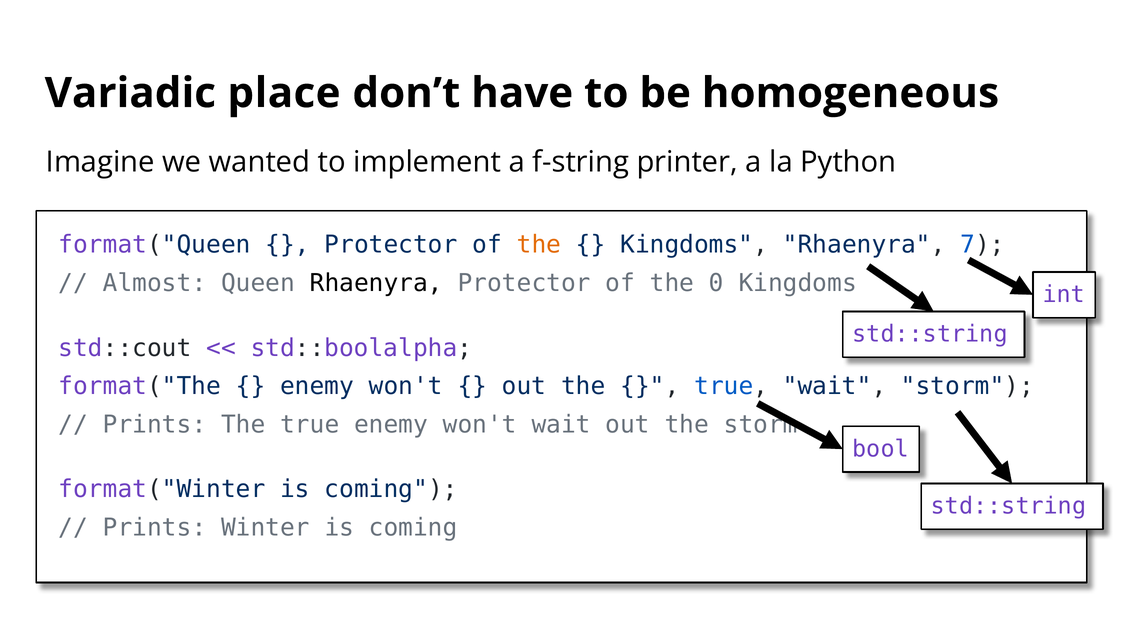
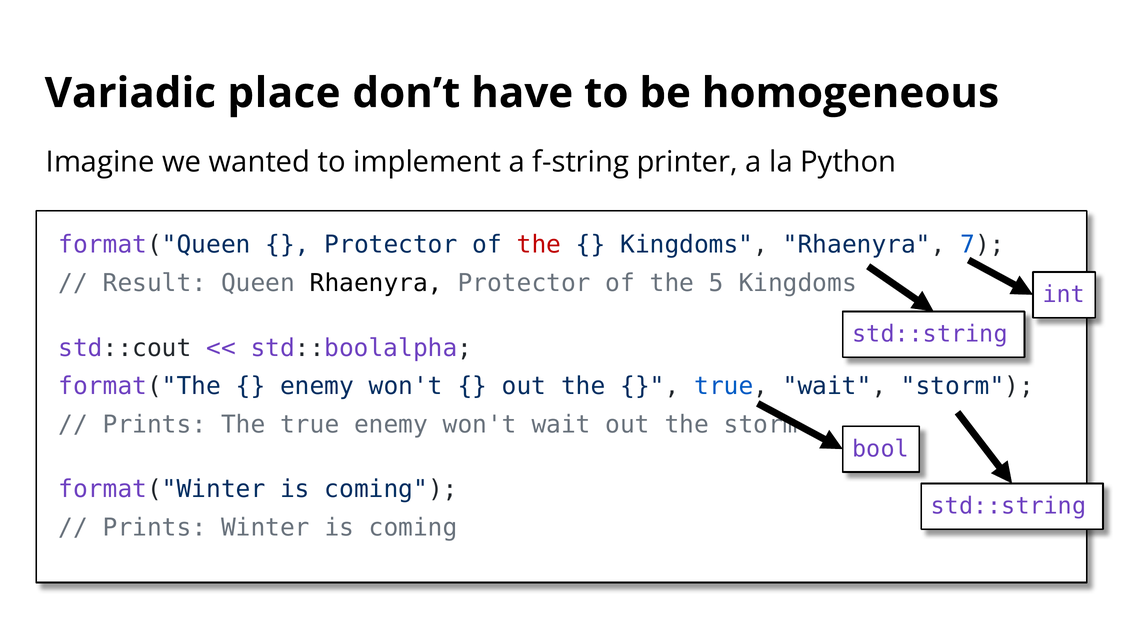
the colour: orange -> red (539, 245)
Almost: Almost -> Result (155, 283)
0: 0 -> 5 (716, 283)
